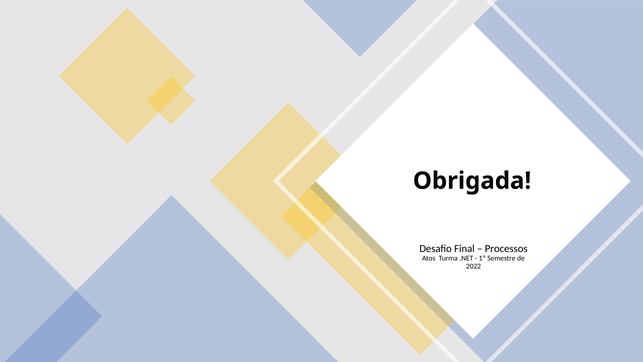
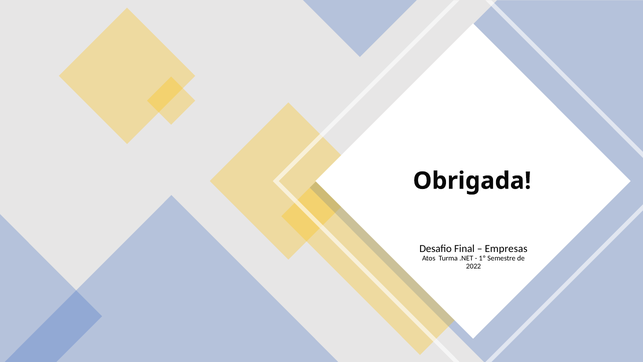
Processos: Processos -> Empresas (506, 249)
